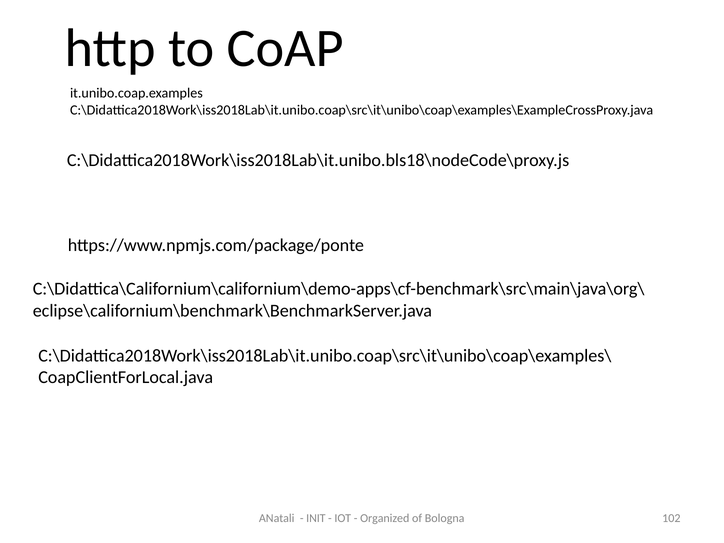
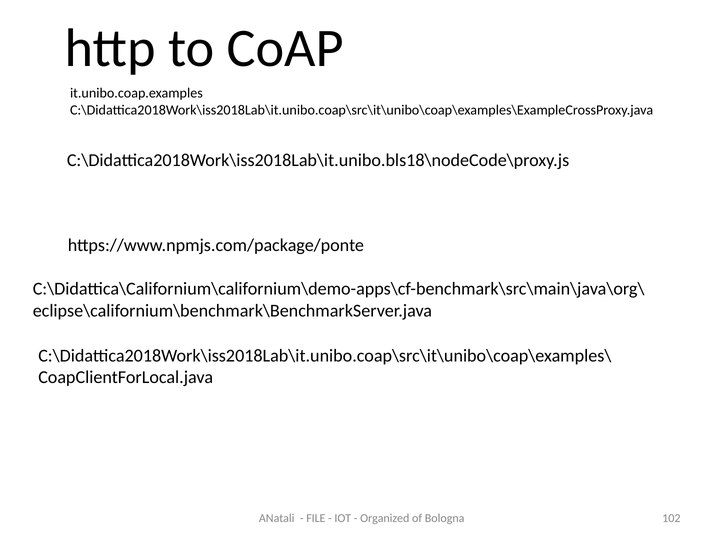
INIT: INIT -> FILE (316, 518)
